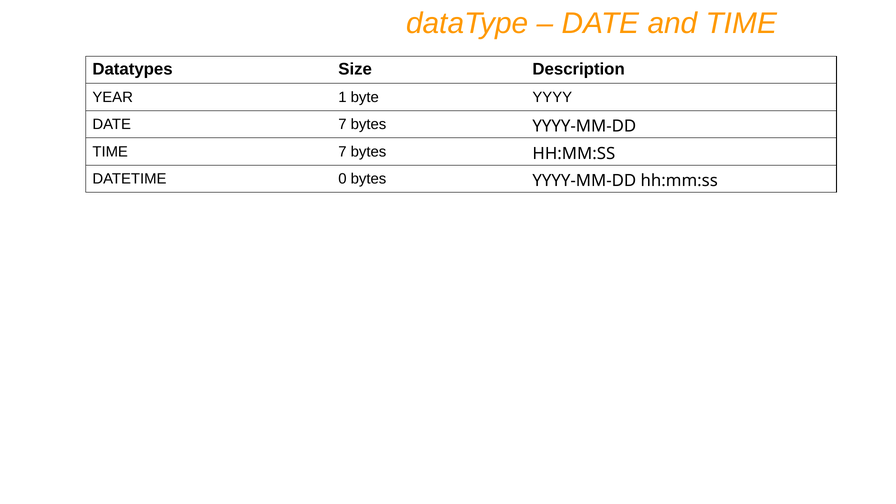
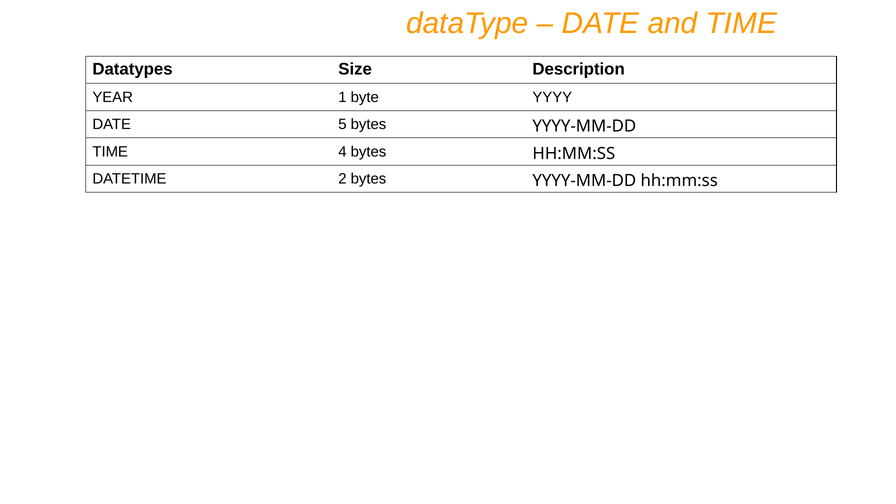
DATE 7: 7 -> 5 (342, 125)
TIME 7: 7 -> 4 (342, 152)
0: 0 -> 2 (342, 179)
